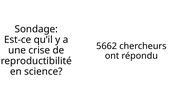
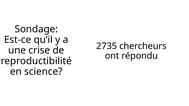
5662: 5662 -> 2735 (107, 46)
